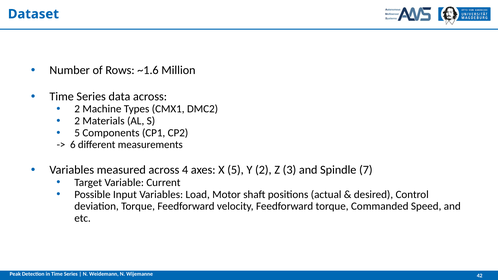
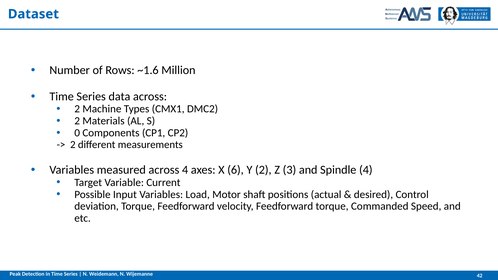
5: 5 -> 0 (77, 133)
6: 6 -> 2 (73, 145)
X 5: 5 -> 6 (236, 170)
Spindle 7: 7 -> 4 (366, 170)
